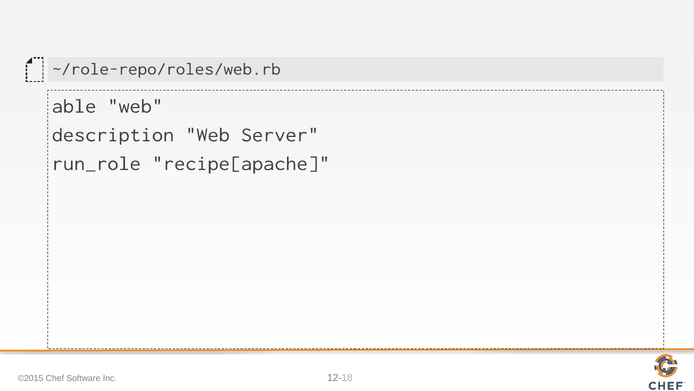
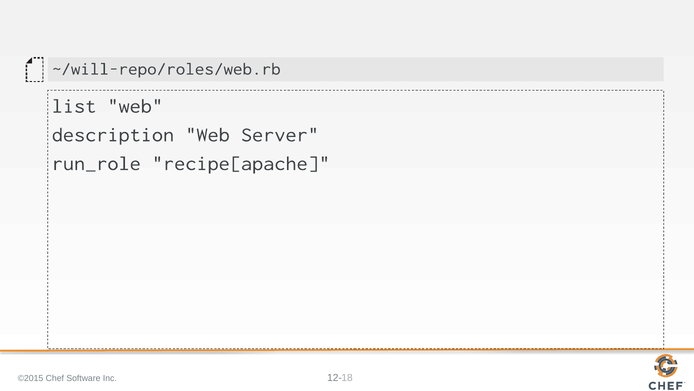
~/role-repo/roles/web.rb: ~/role-repo/roles/web.rb -> ~/will-repo/roles/web.rb (166, 69)
able: able -> list (74, 106)
